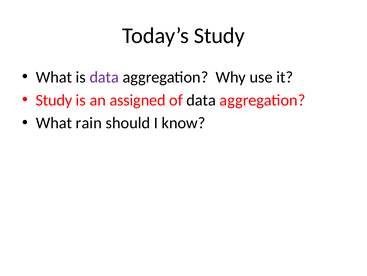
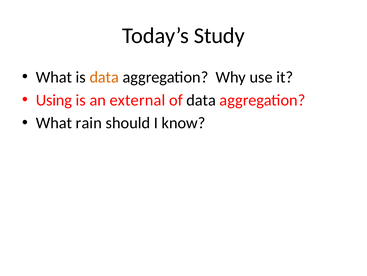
data colour: purple -> orange (104, 77)
Study: Study -> Using (54, 100)
assigned: assigned -> external (137, 100)
